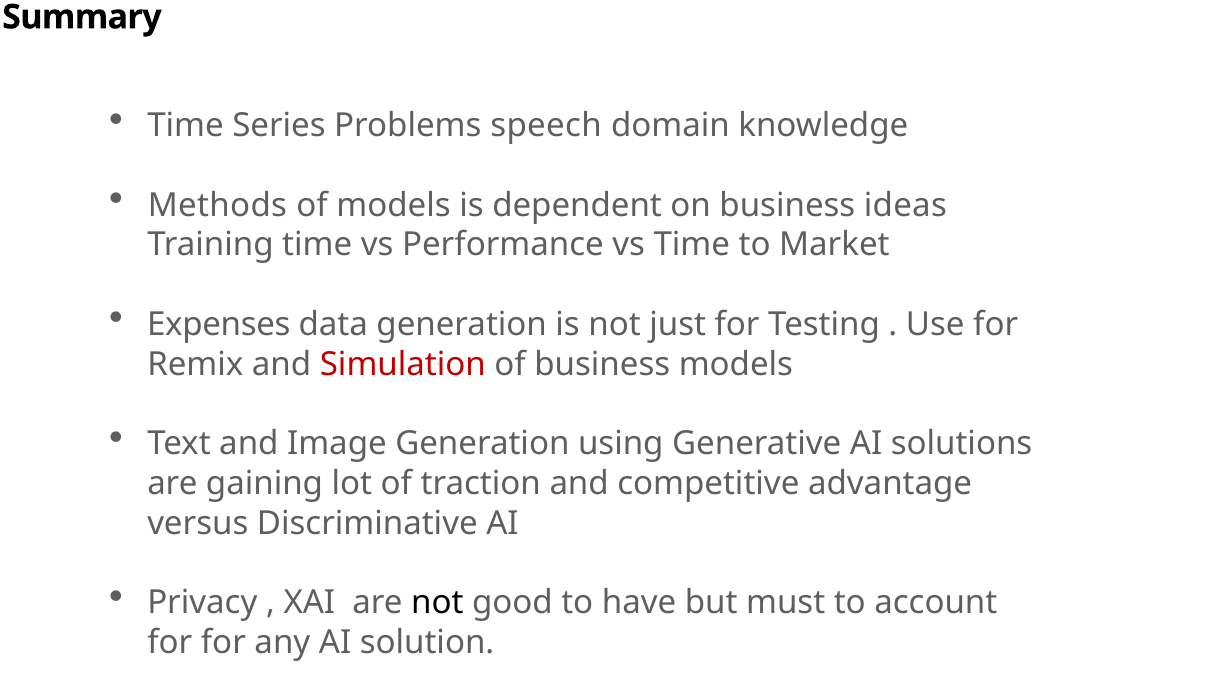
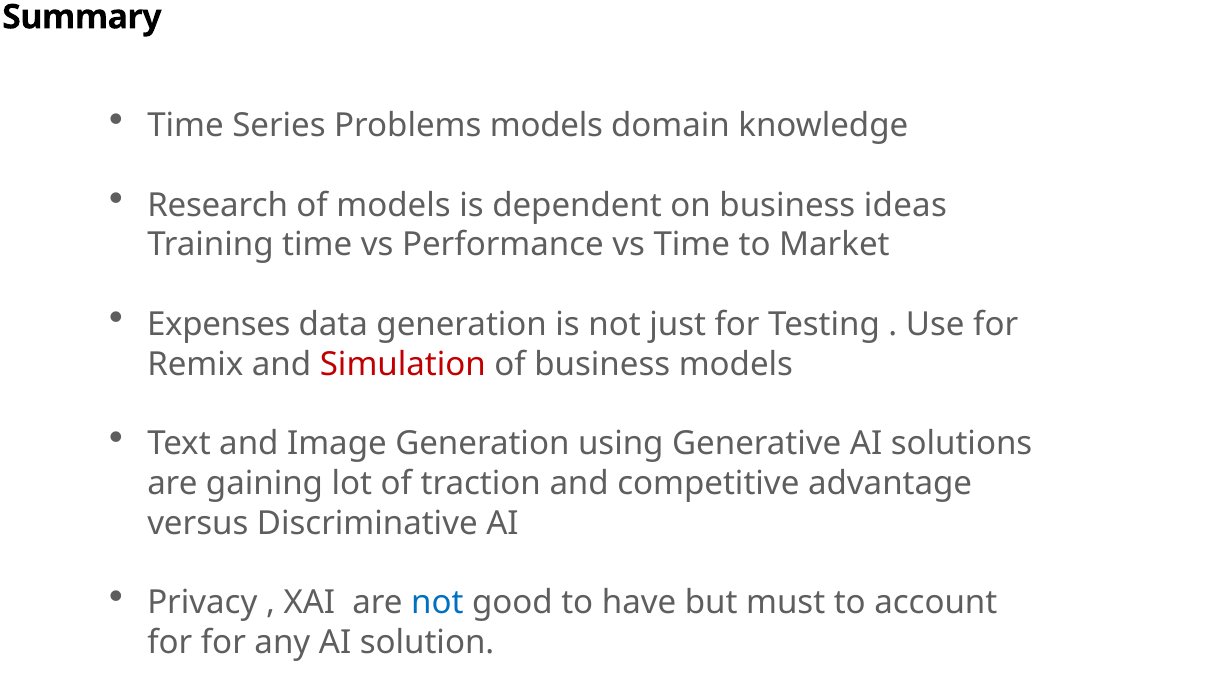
Problems speech: speech -> models (546, 126)
Methods: Methods -> Research (218, 205)
not colour: black -> blue (437, 602)
